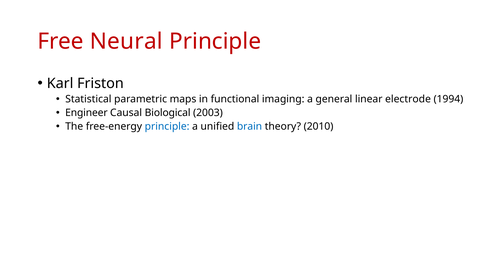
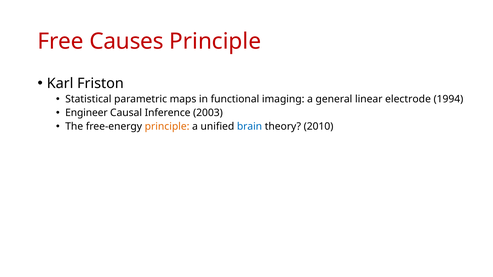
Neural: Neural -> Causes (127, 41)
Biological: Biological -> Inference (168, 113)
principle colour: blue -> orange (167, 127)
